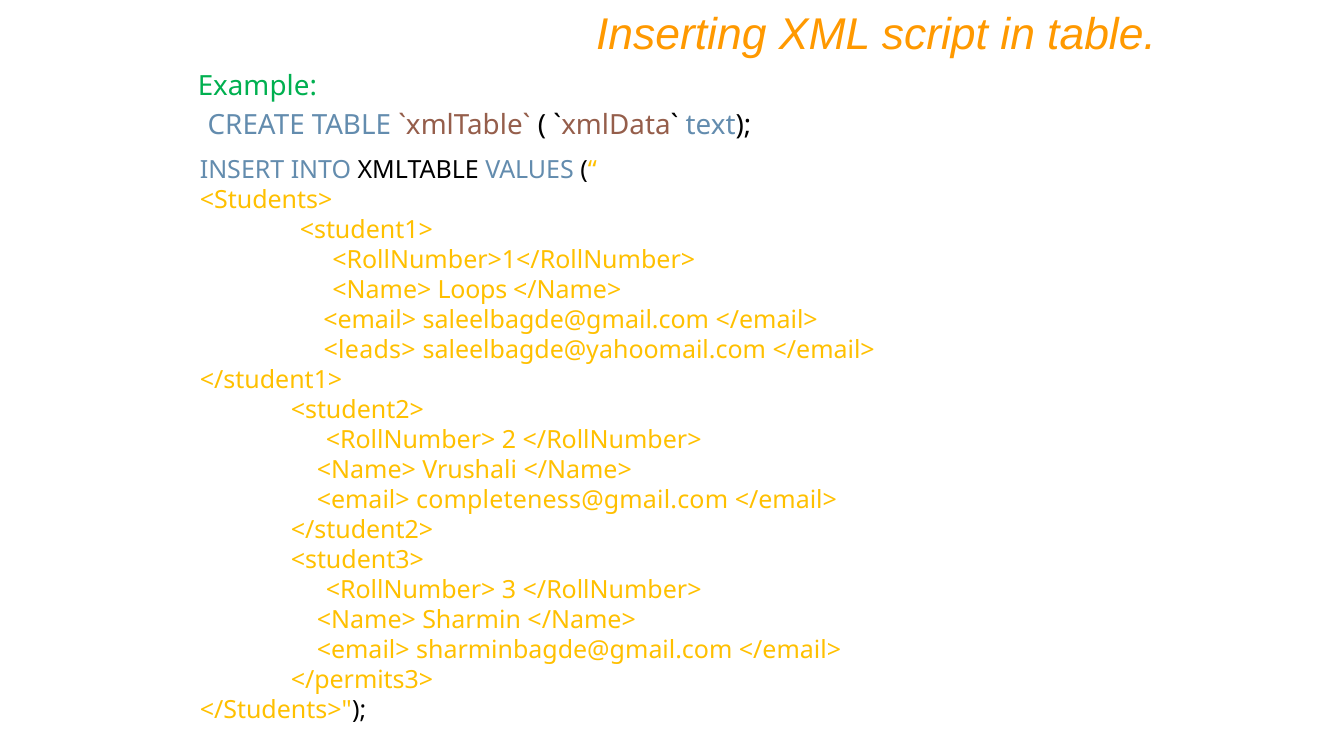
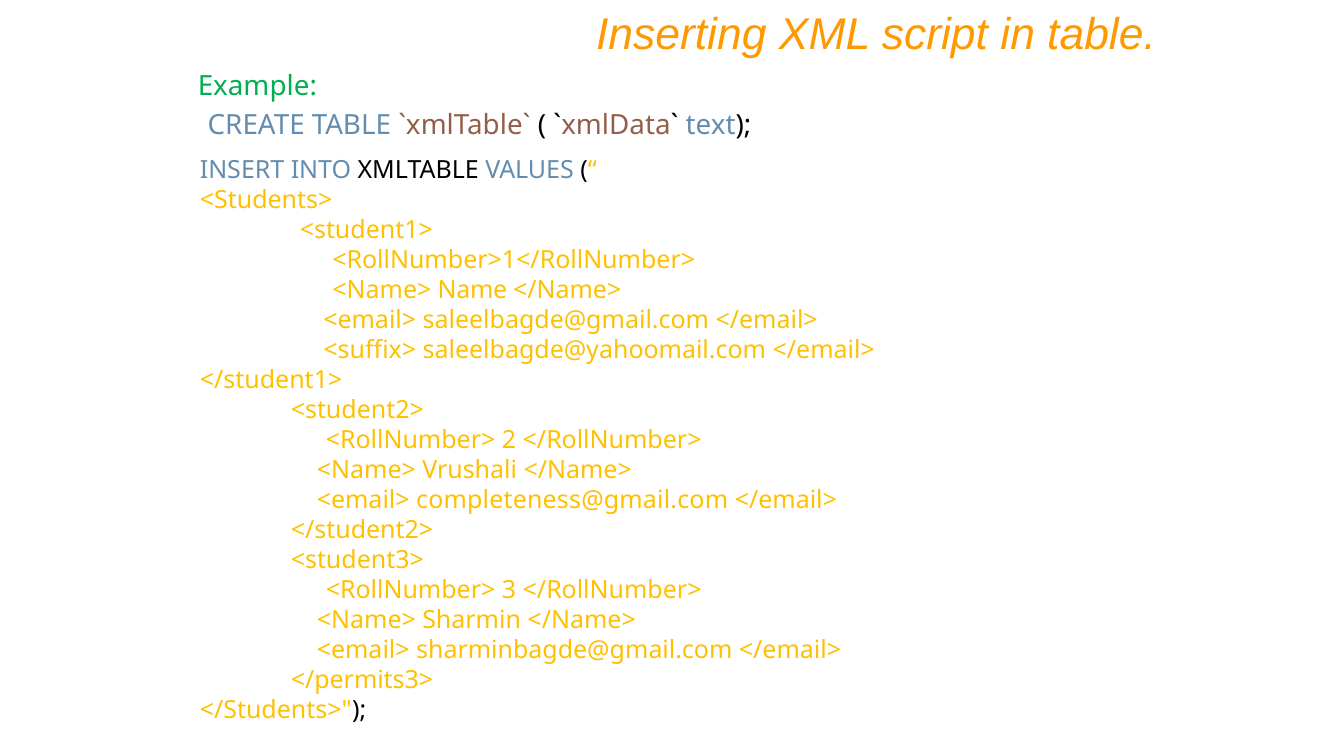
Loops: Loops -> Name (472, 290)
<leads>: <leads> -> <suffix> (370, 350)
